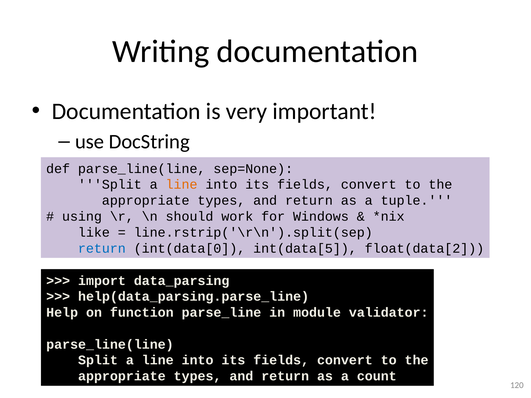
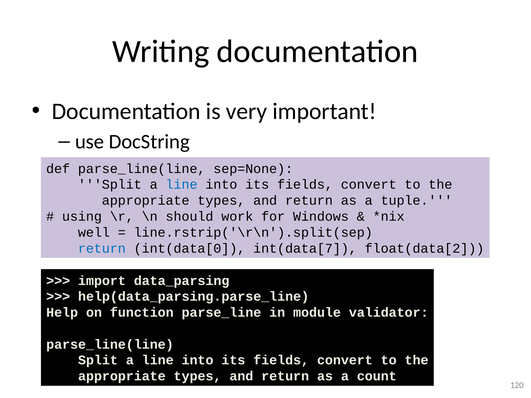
line colour: orange -> blue (182, 185)
like: like -> well (94, 233)
int(data[5: int(data[5 -> int(data[7 (305, 248)
